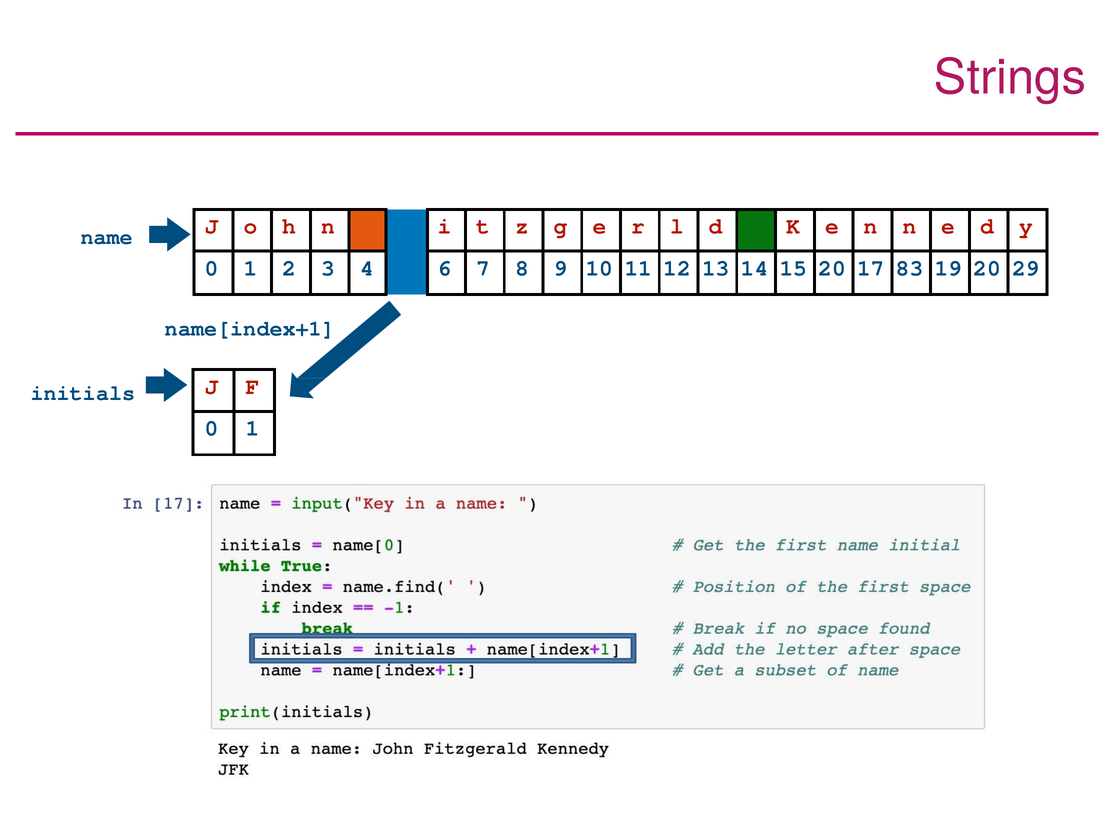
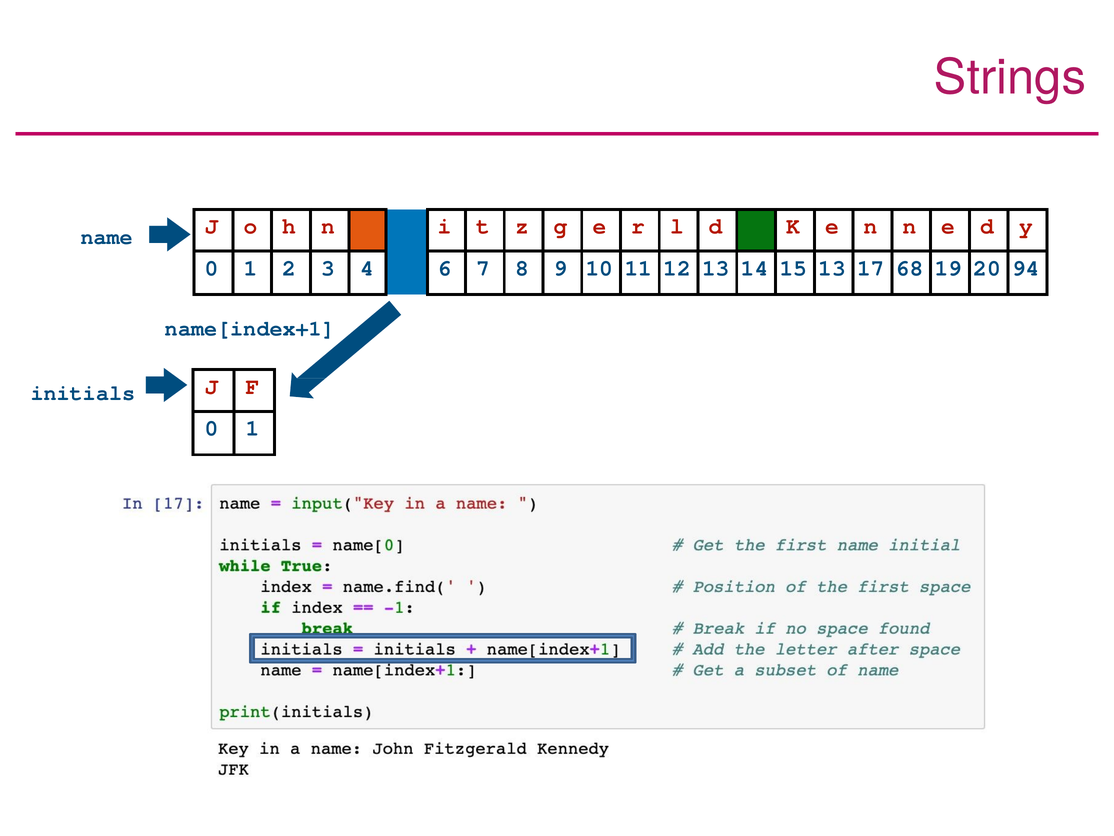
15 20: 20 -> 13 (832, 268)
83: 83 -> 68 (910, 268)
29: 29 -> 94 (1026, 268)
